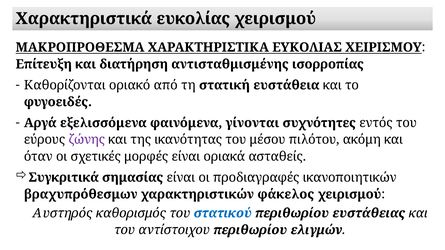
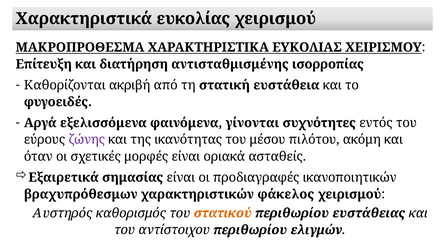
οριακό: οριακό -> ακριβή (130, 85)
Συγκριτικά: Συγκριτικά -> Εξαιρετικά (64, 178)
στατικού colour: blue -> orange (223, 213)
